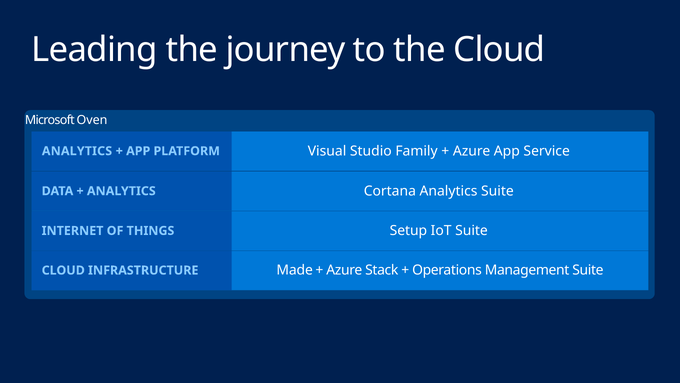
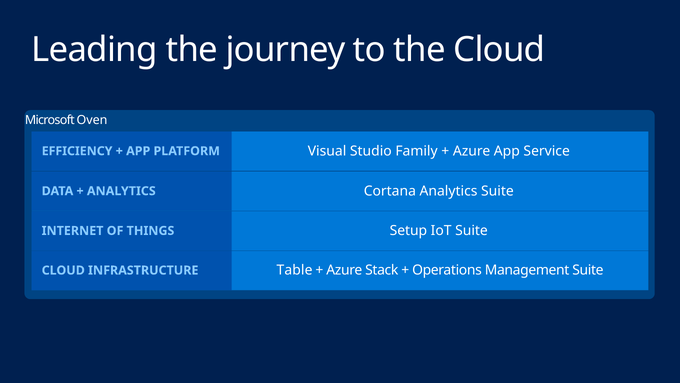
ANALYTICS: ANALYTICS -> EFFICIENCY (77, 151)
Made: Made -> Table (295, 270)
